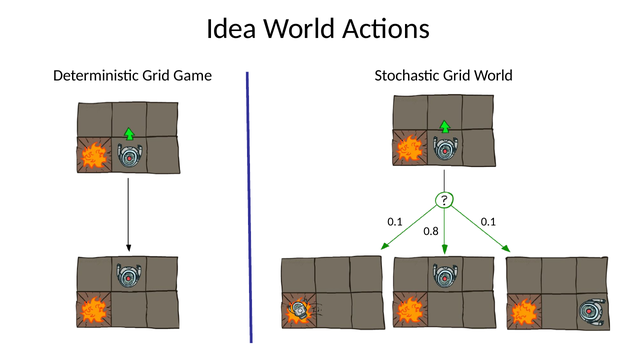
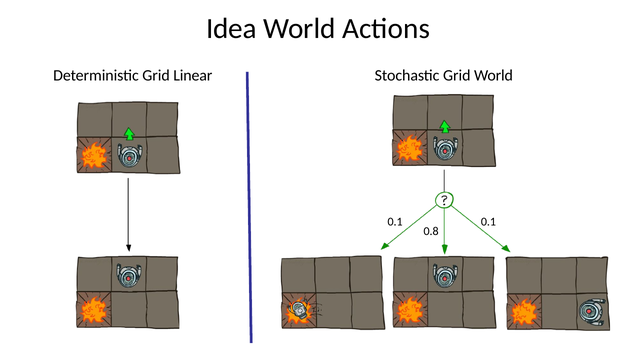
Game: Game -> Linear (193, 75)
